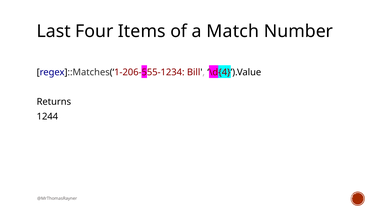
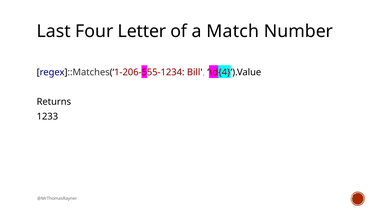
Items: Items -> Letter (142, 31)
1244: 1244 -> 1233 (47, 117)
